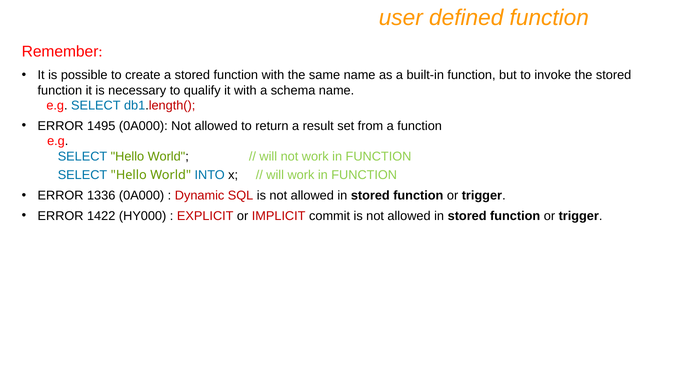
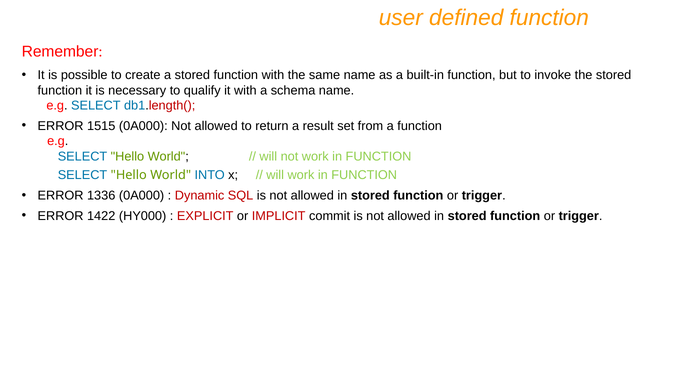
1495: 1495 -> 1515 (101, 126)
